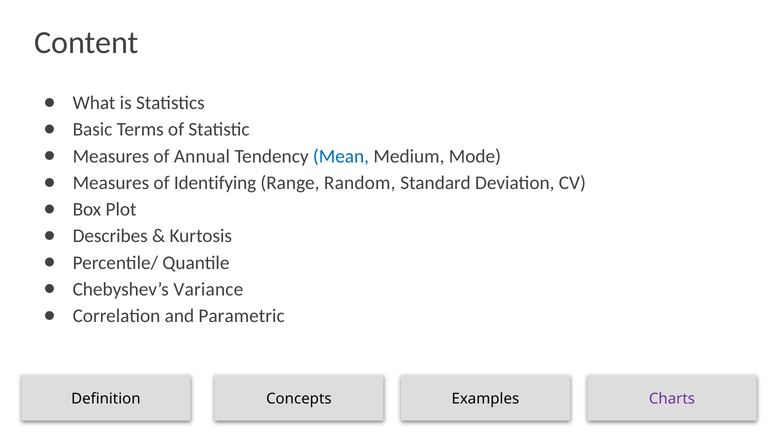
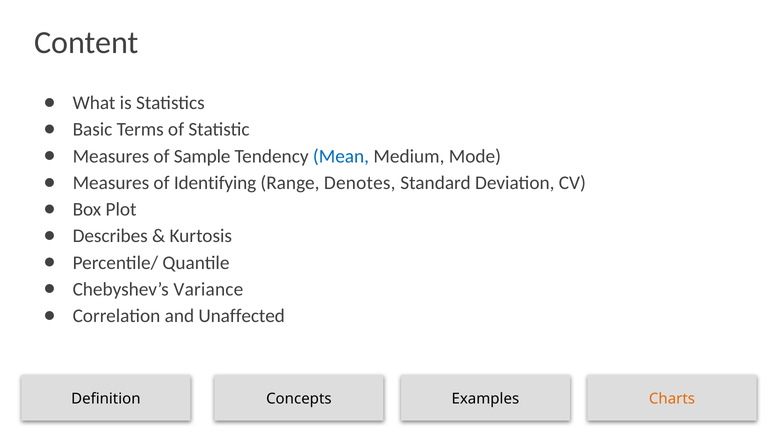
Annual: Annual -> Sample (202, 156)
Random: Random -> Denotes (360, 183)
Parametric: Parametric -> Unaffected (242, 316)
Charts colour: purple -> orange (672, 399)
